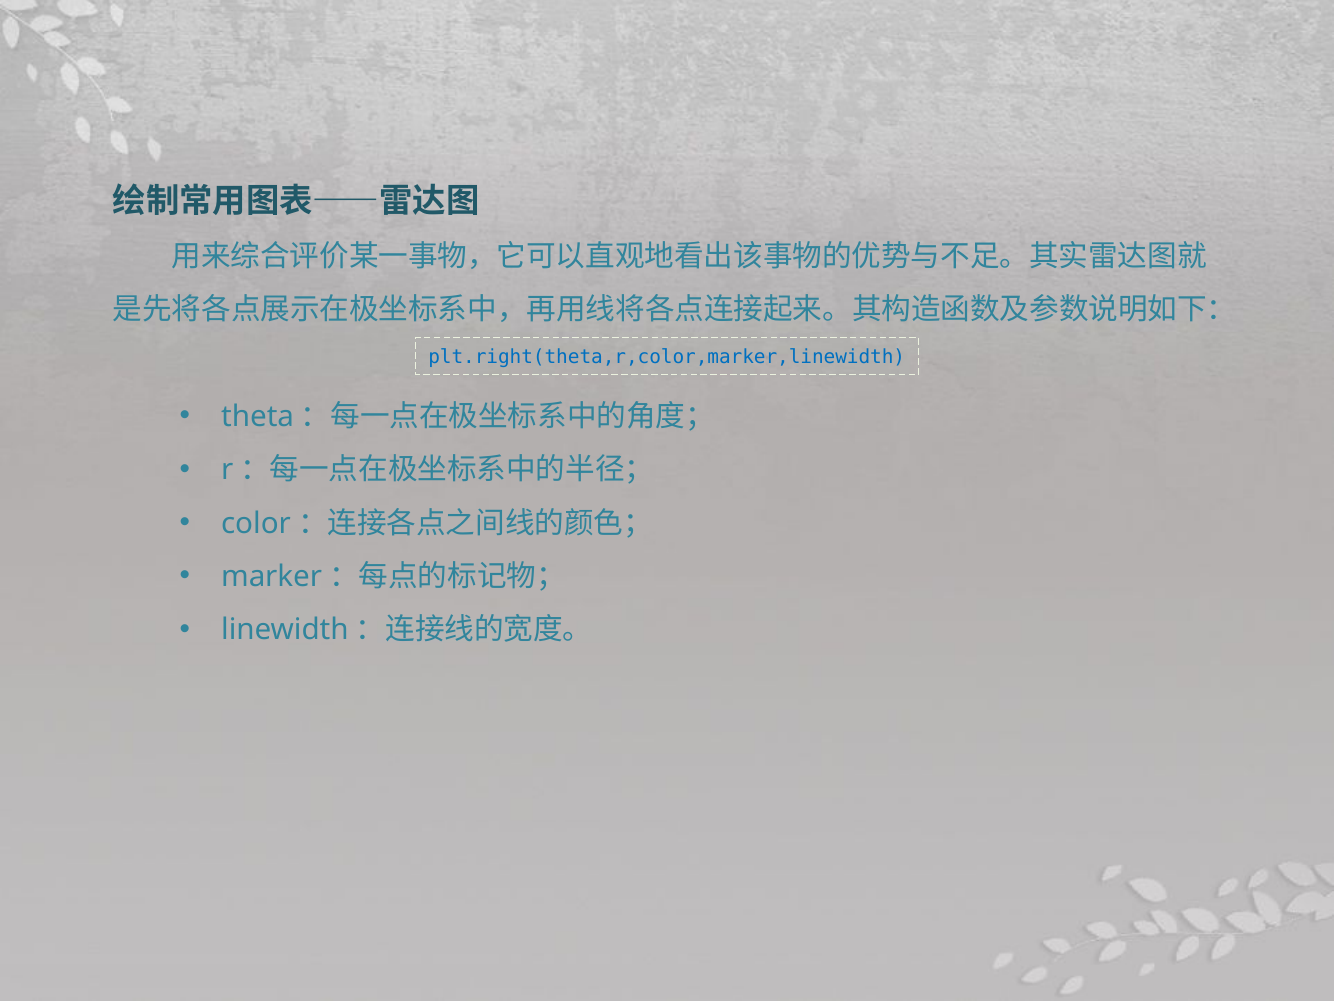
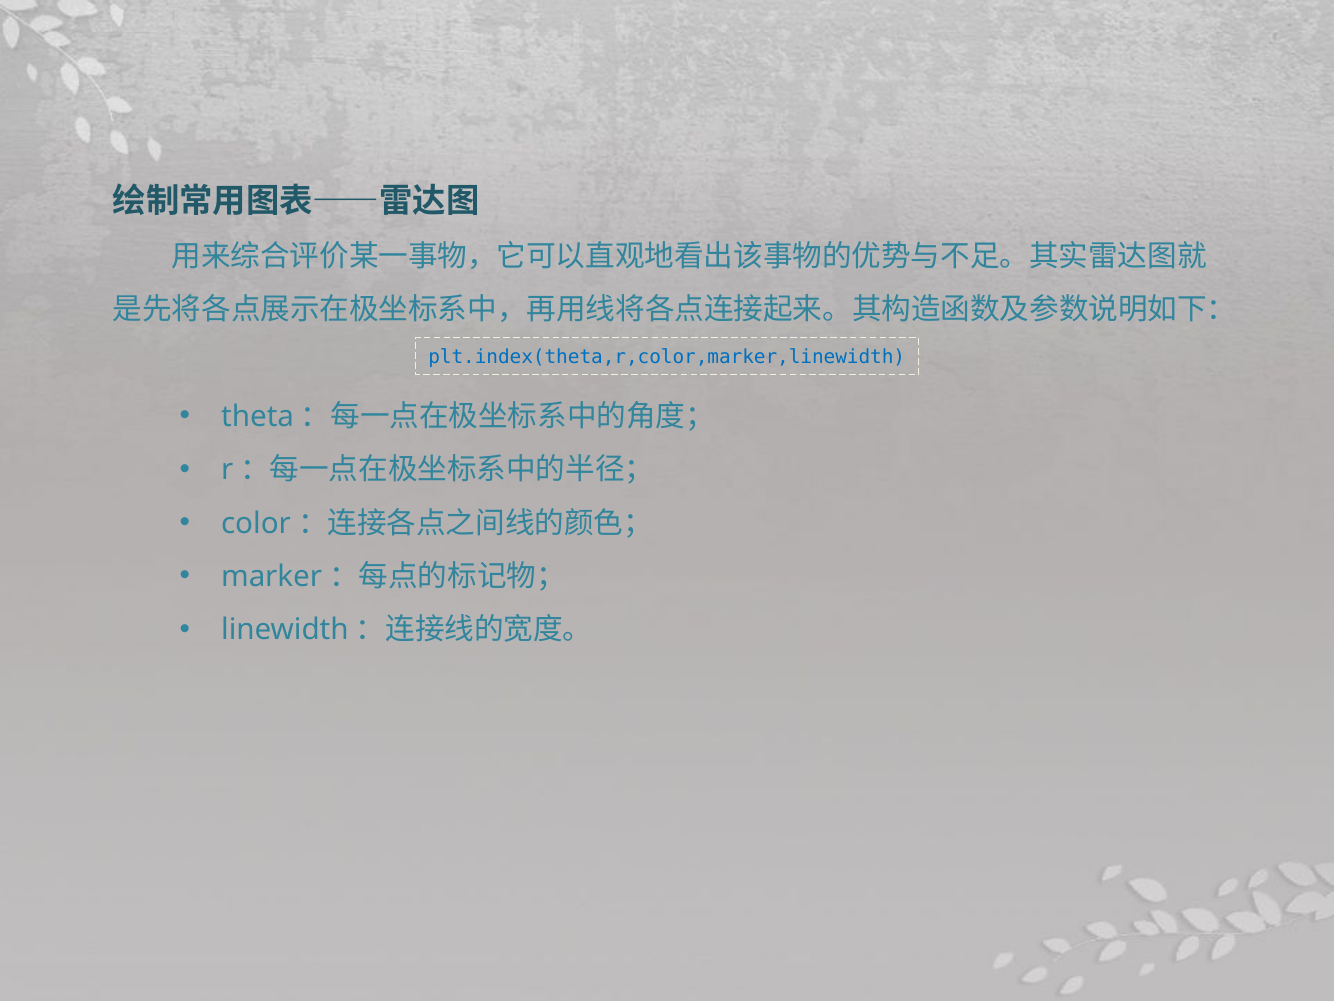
plt.right(theta,r,color,marker,linewidth: plt.right(theta,r,color,marker,linewidth -> plt.index(theta,r,color,marker,linewidth (667, 357)
